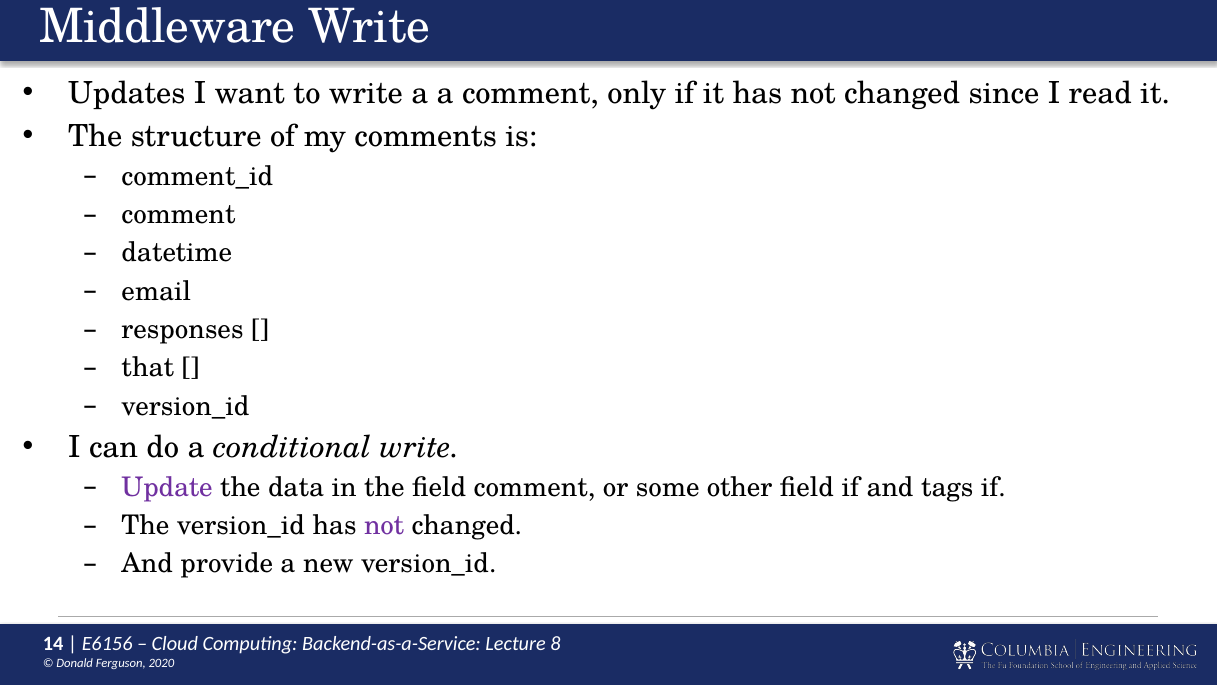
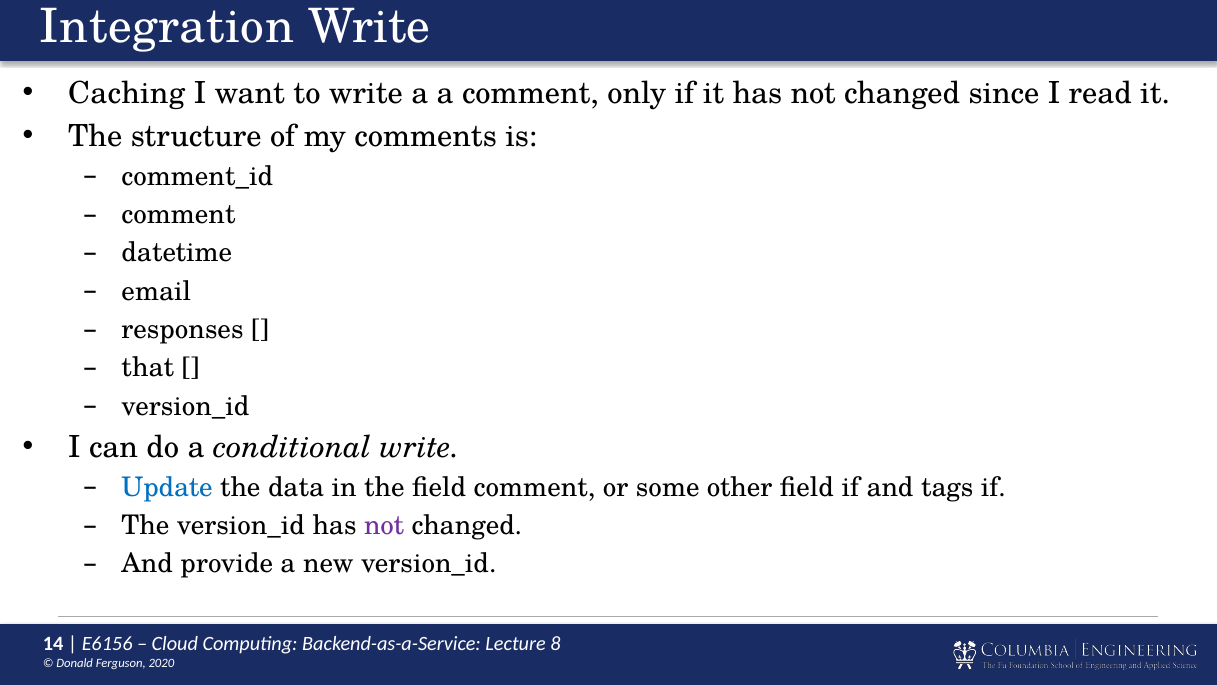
Middleware: Middleware -> Integration (167, 27)
Updates: Updates -> Caching (127, 93)
Update colour: purple -> blue (167, 487)
